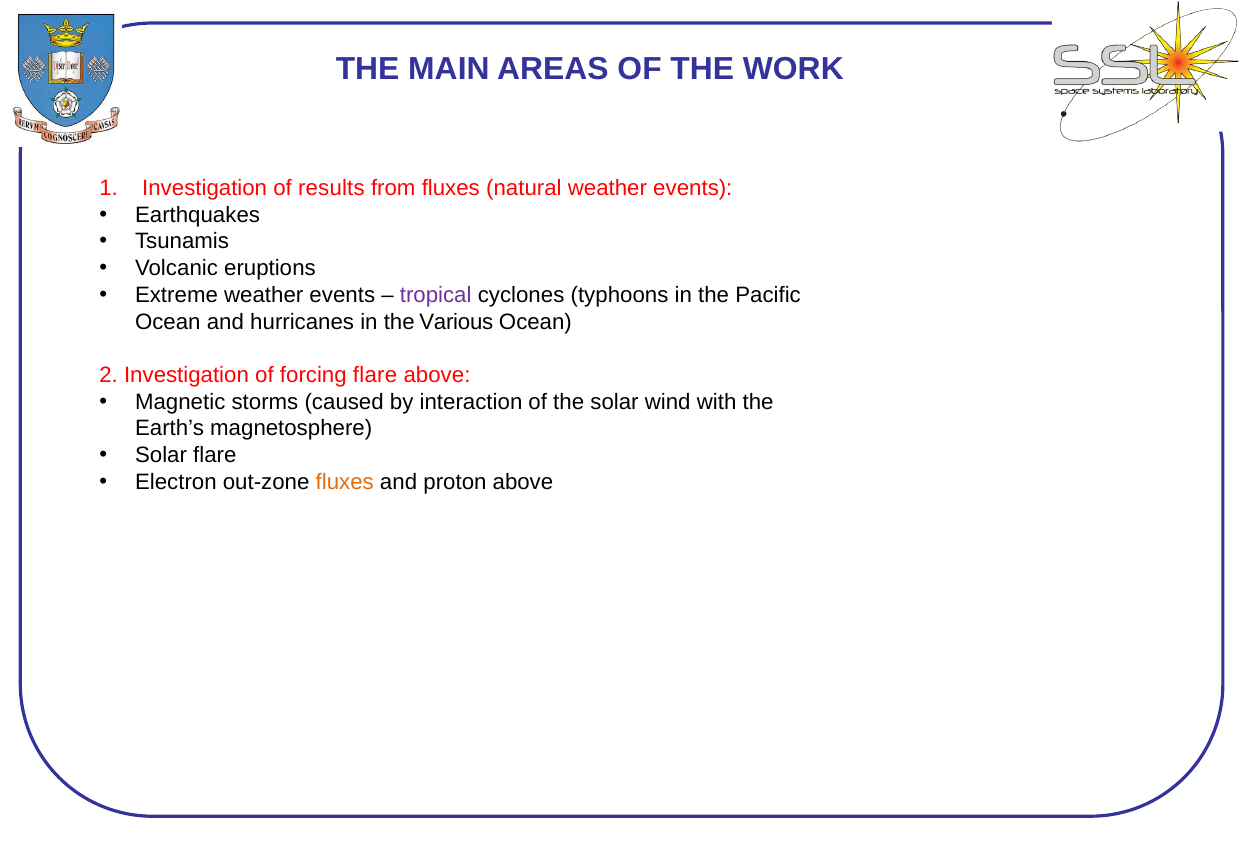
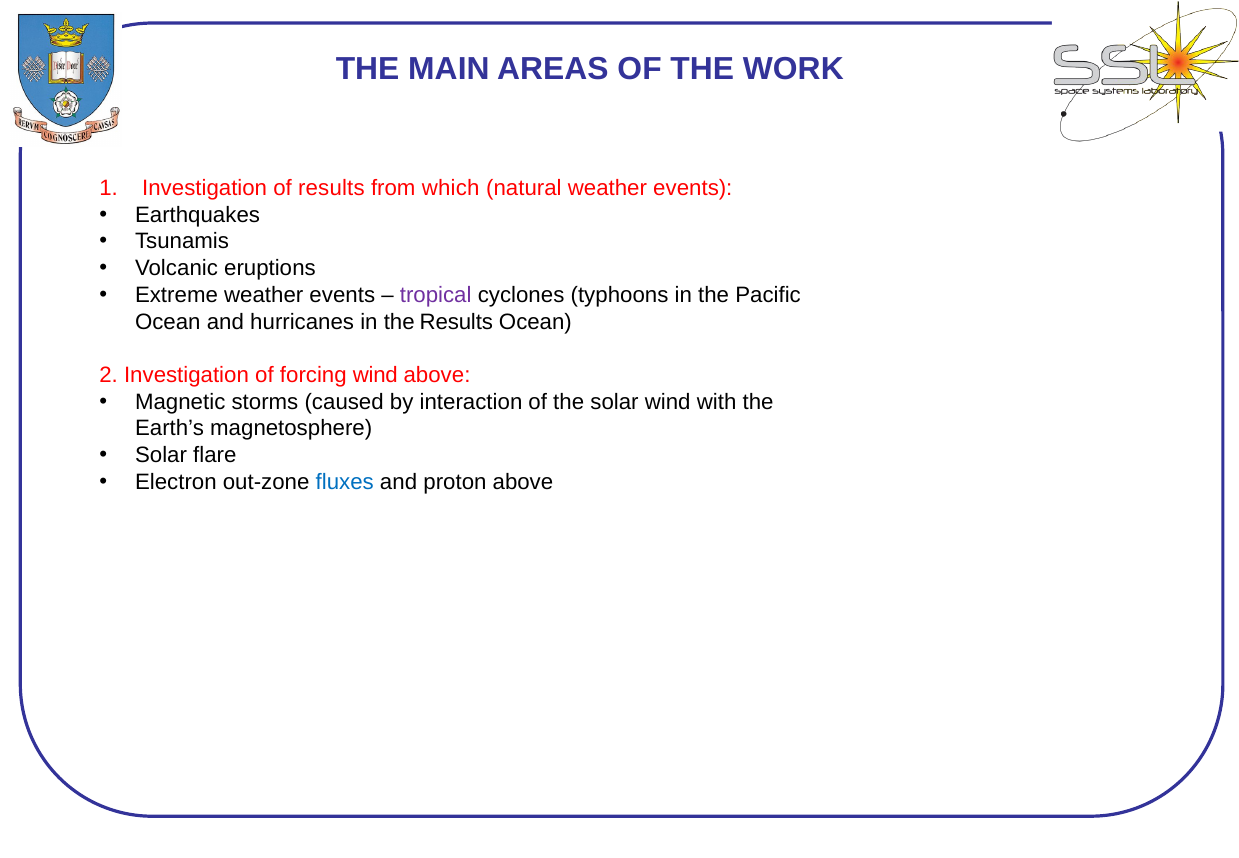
from fluxes: fluxes -> which (451, 188)
the Various: Various -> Results (456, 322)
forcing flare: flare -> wind (375, 375)
fluxes colour: orange -> blue (345, 482)
